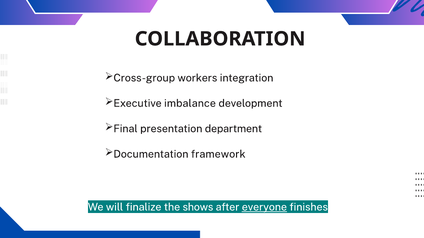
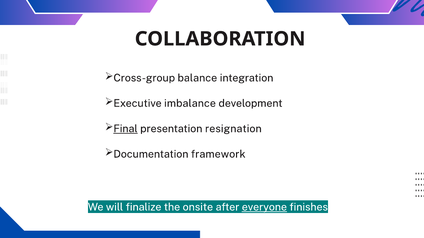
workers: workers -> balance (197, 78)
Final underline: none -> present (126, 129)
department: department -> resignation (233, 129)
shows: shows -> onsite (198, 207)
